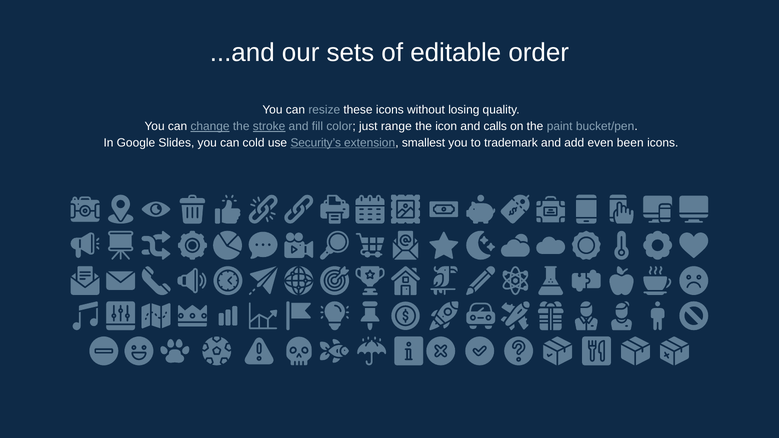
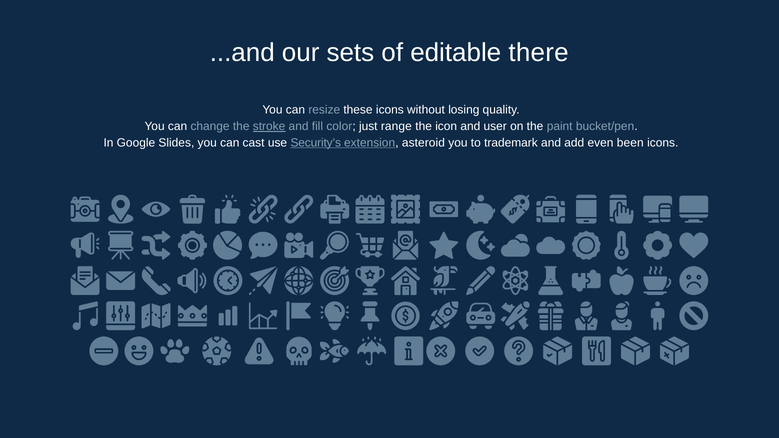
order: order -> there (539, 53)
change underline: present -> none (210, 126)
calls: calls -> user (495, 126)
cold: cold -> cast (254, 143)
smallest: smallest -> asteroid (423, 143)
